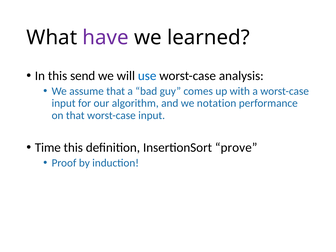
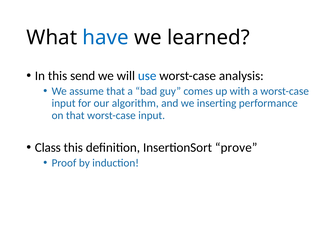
have colour: purple -> blue (106, 38)
notation: notation -> inserting (217, 103)
Time: Time -> Class (48, 148)
